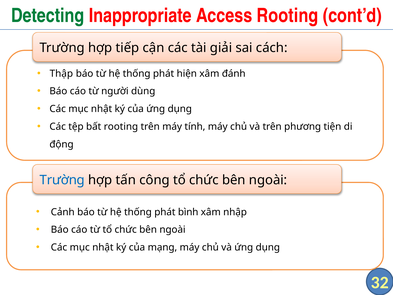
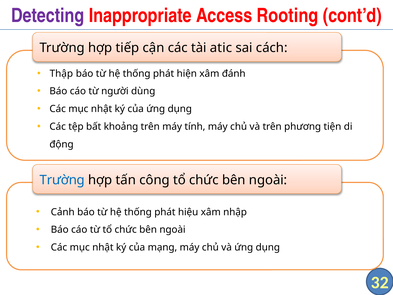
Detecting colour: green -> purple (48, 16)
giải: giải -> atic (221, 48)
bất rooting: rooting -> khoảng (121, 127)
bình: bình -> hiệu (188, 212)
